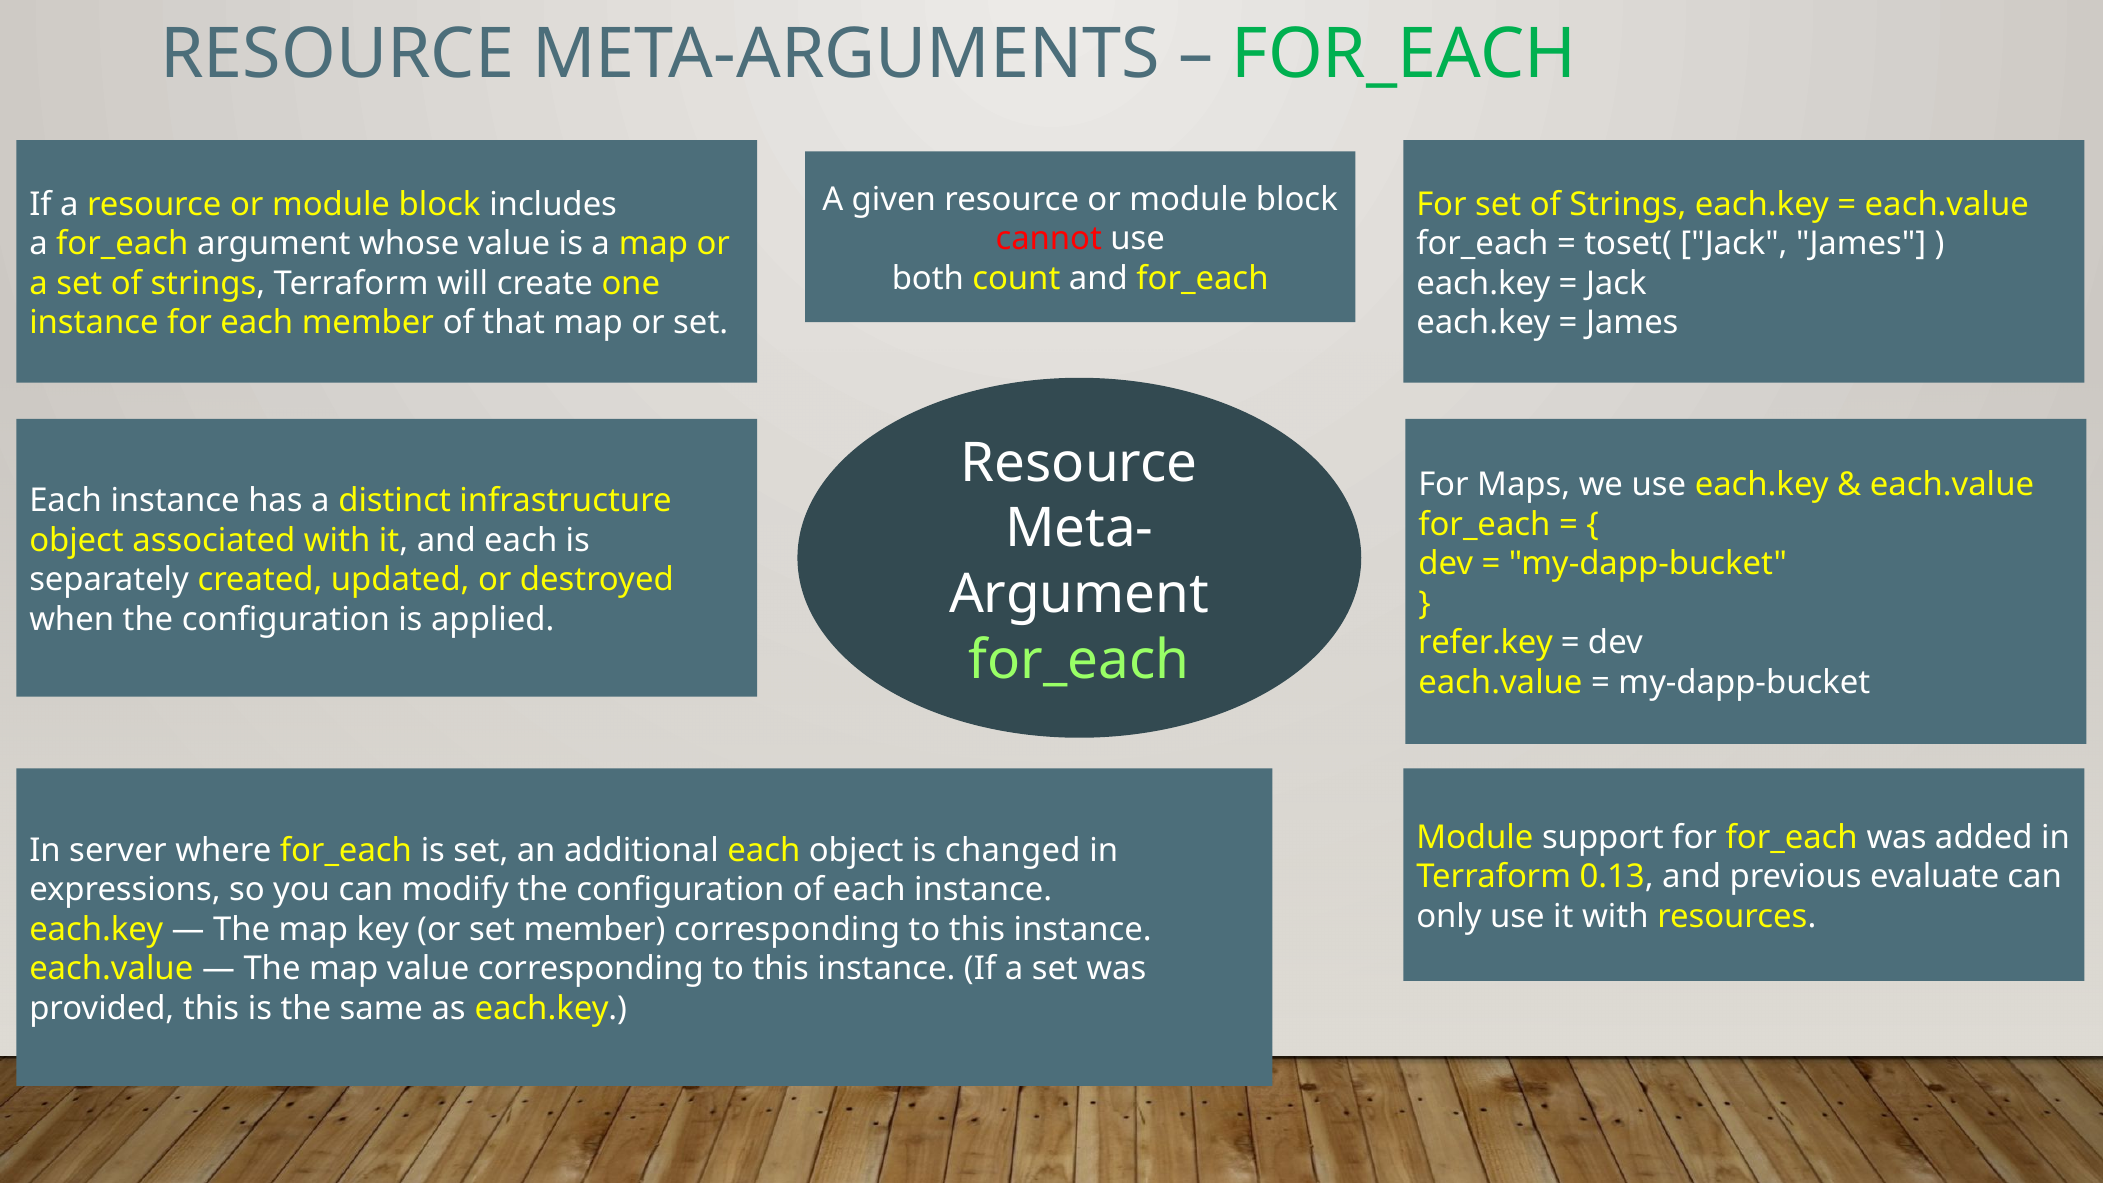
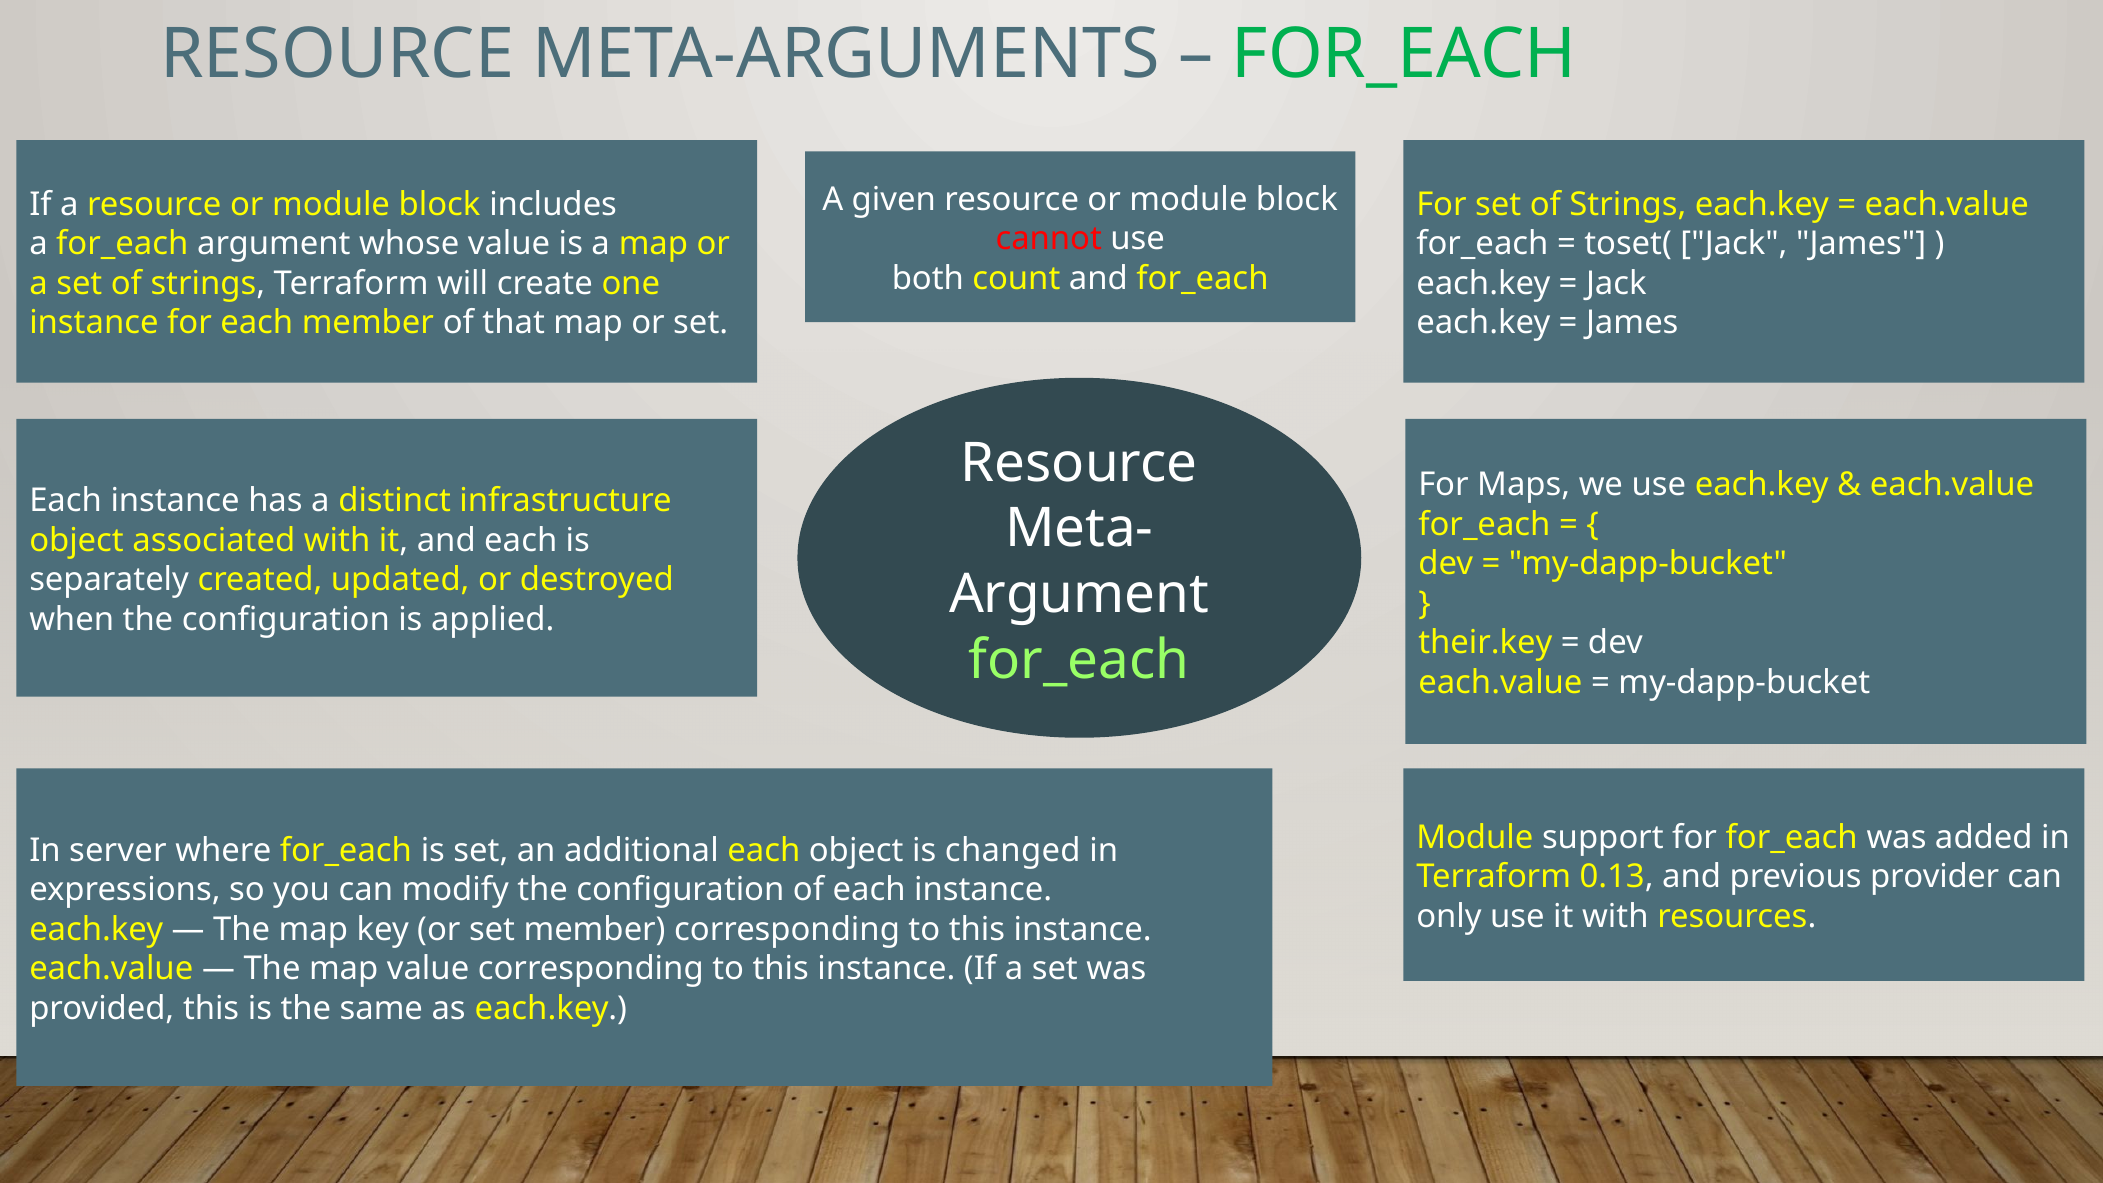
refer.key: refer.key -> their.key (1485, 643)
evaluate: evaluate -> provider (1935, 877)
